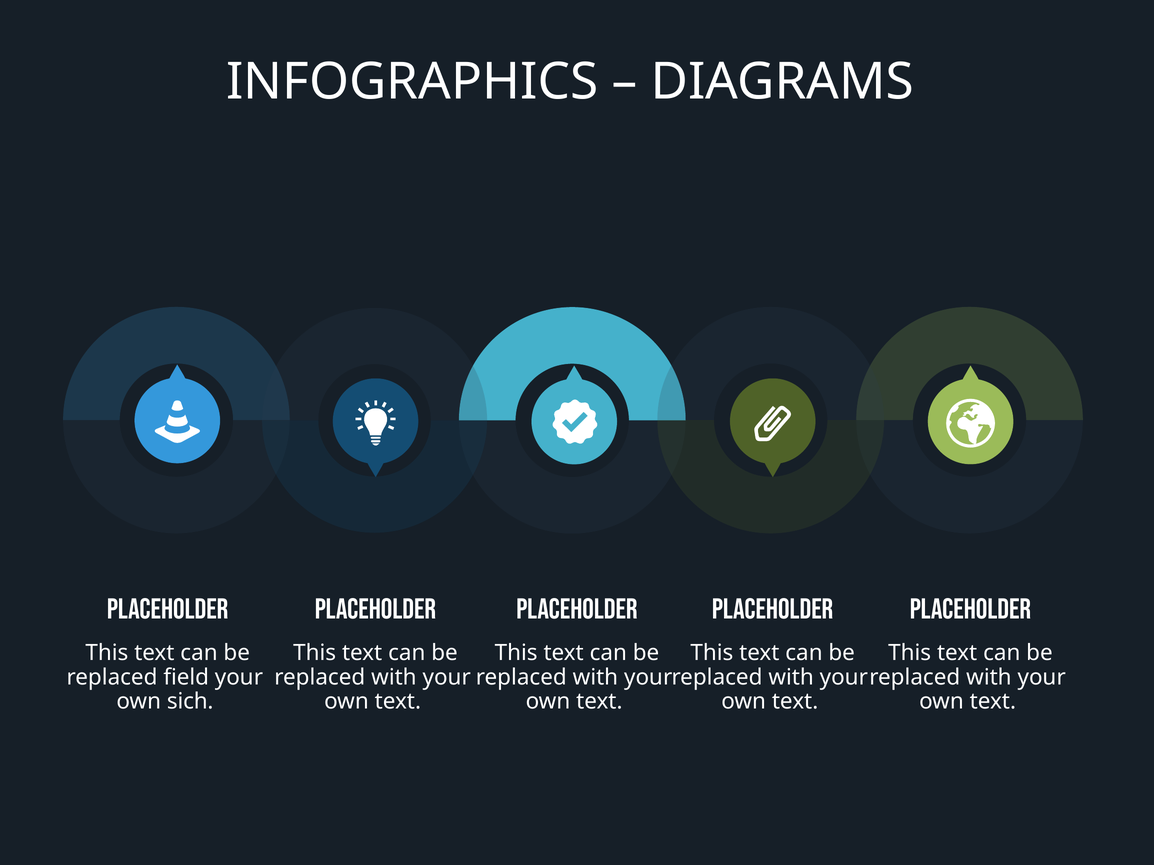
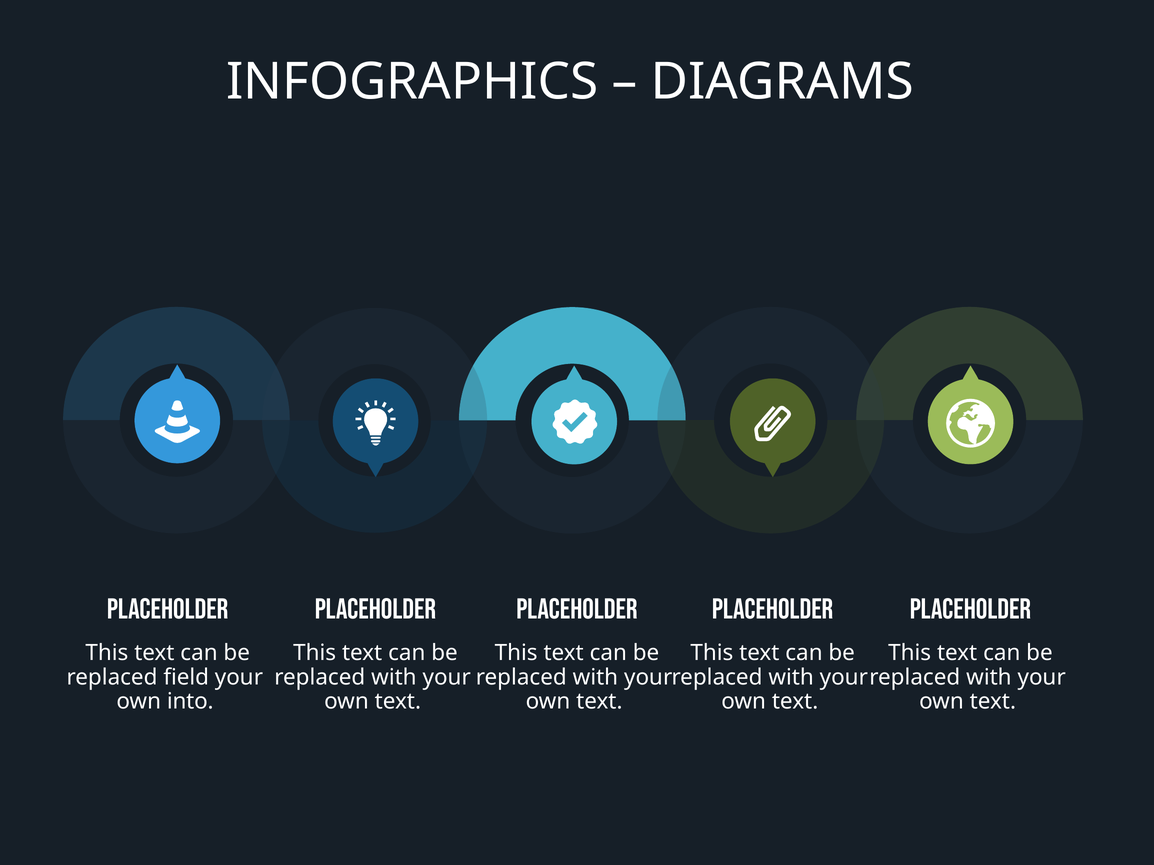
sich: sich -> into (190, 702)
